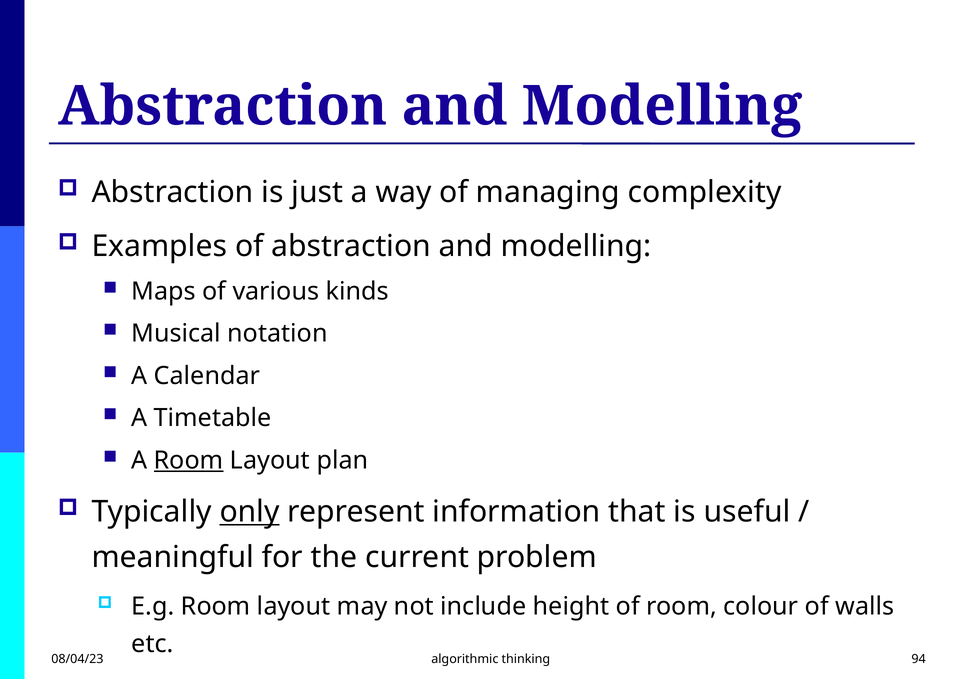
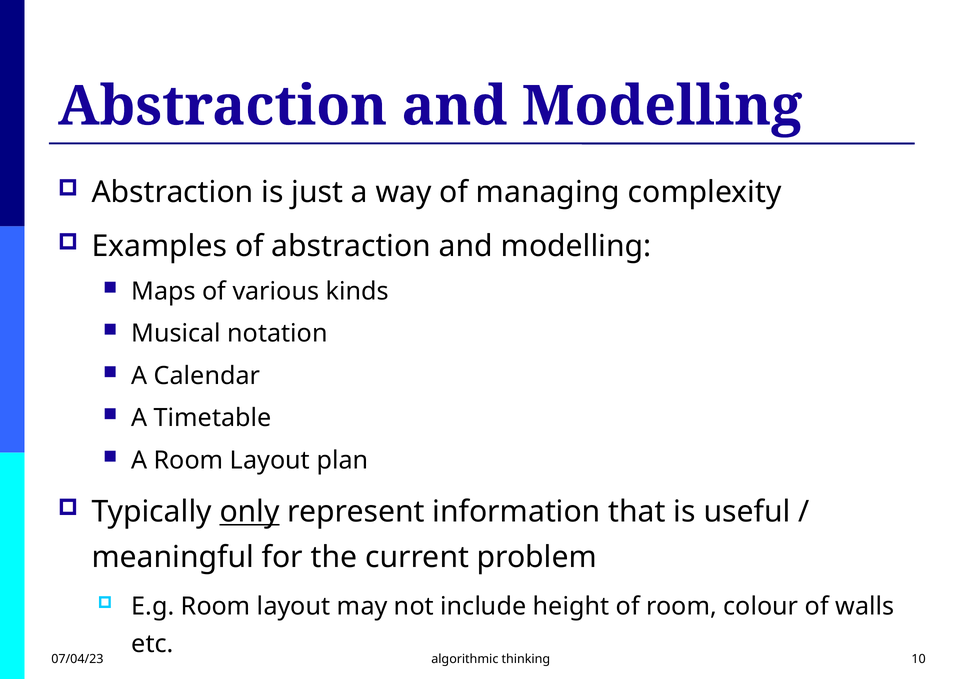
Room underline: present -> none (189, 460)
08/04/23: 08/04/23 -> 07/04/23 (77, 659)
94: 94 -> 10 (919, 659)
